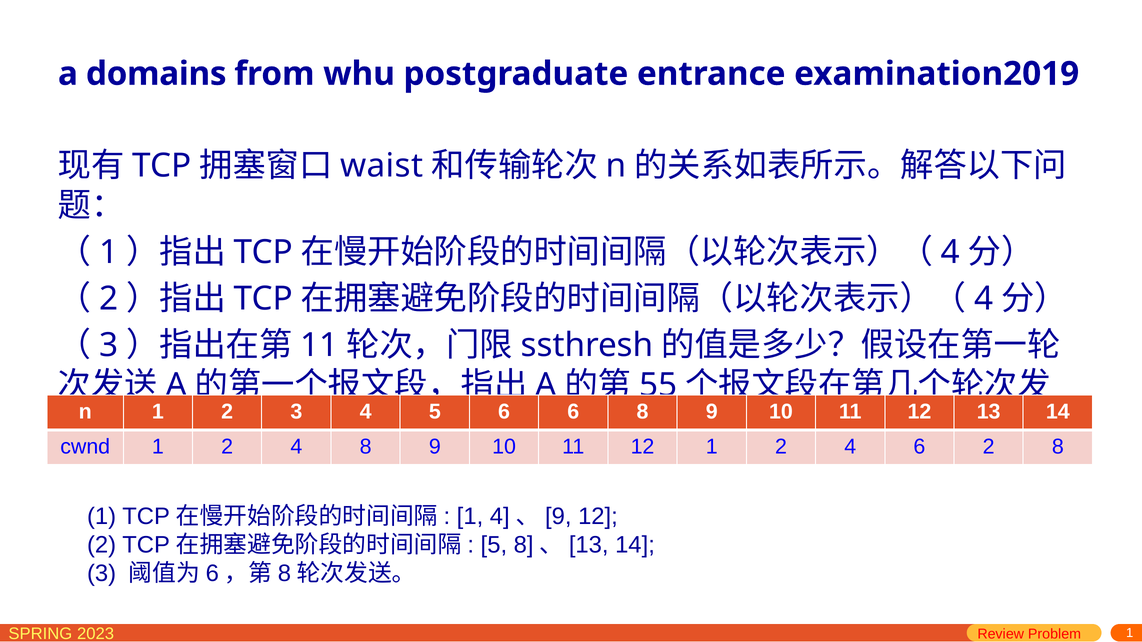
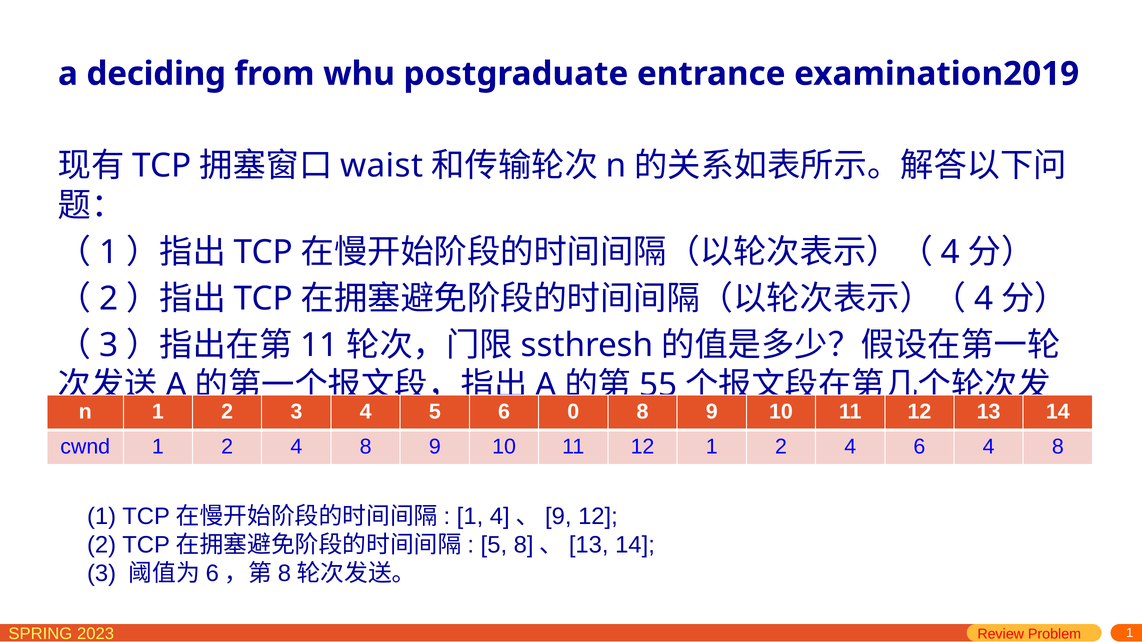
domains: domains -> deciding (156, 74)
6 6: 6 -> 0 (573, 412)
6 2: 2 -> 4 (989, 447)
